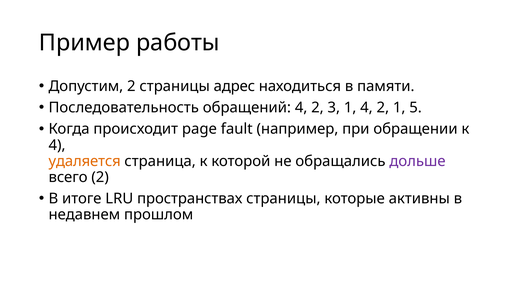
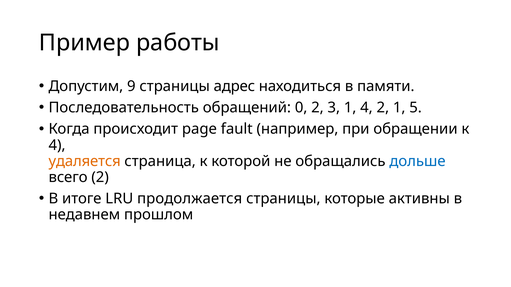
Допустим 2: 2 -> 9 (131, 86)
обращений 4: 4 -> 0 (301, 108)
дольше colour: purple -> blue (417, 161)
пространствах: пространствах -> продолжается (190, 199)
